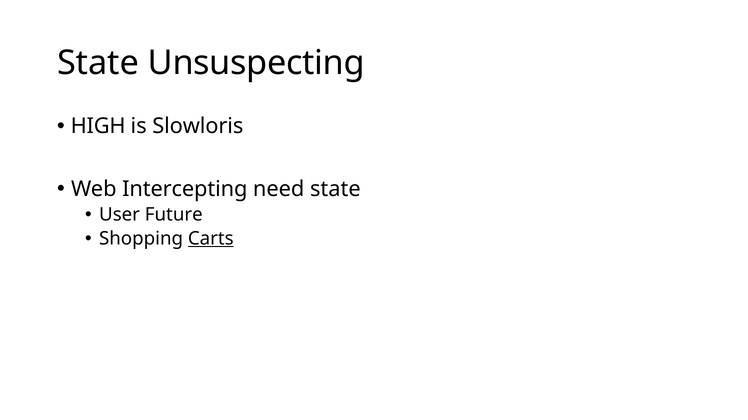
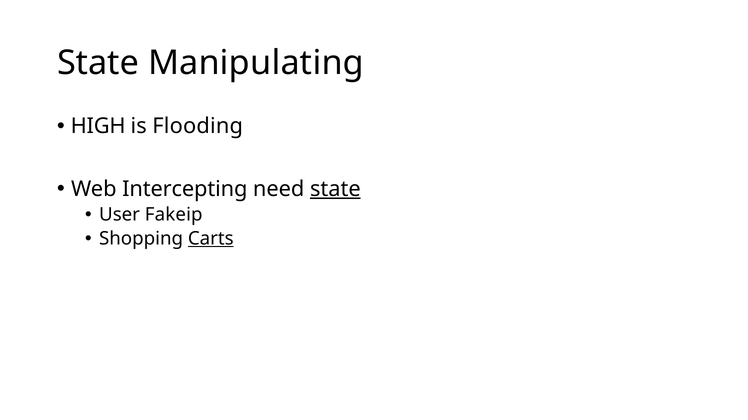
Unsuspecting: Unsuspecting -> Manipulating (256, 63)
Slowloris: Slowloris -> Flooding (198, 126)
state underline: none -> present (335, 189)
Future: Future -> Fakeip (174, 215)
